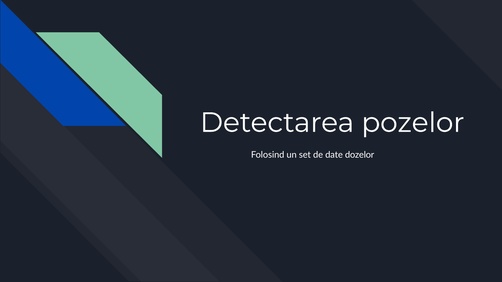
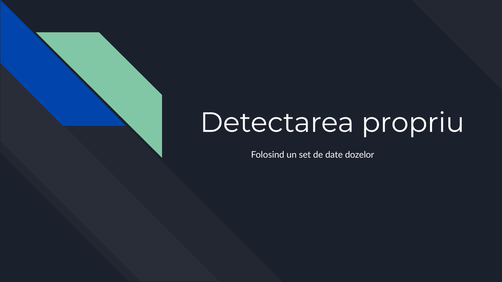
pozelor: pozelor -> propriu (413, 123)
